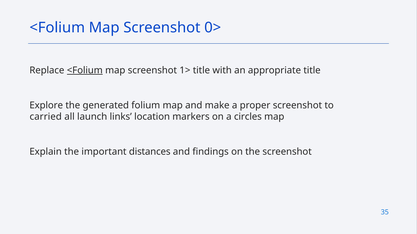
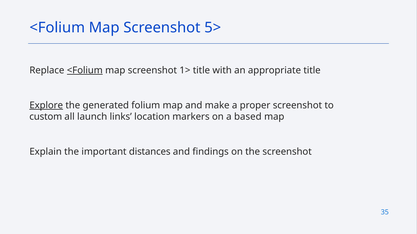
0>: 0> -> 5> (213, 28)
Explore underline: none -> present (46, 105)
carried: carried -> custom (46, 117)
circles: circles -> based (248, 117)
